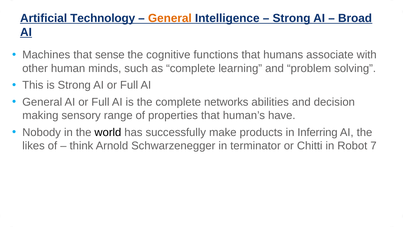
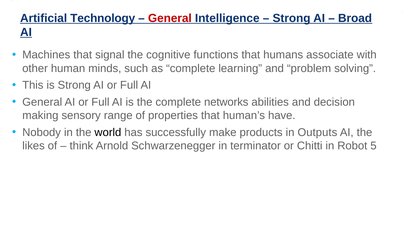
General colour: orange -> red (170, 18)
sense: sense -> signal (110, 55)
Inferring: Inferring -> Outputs (317, 132)
7: 7 -> 5 (374, 146)
